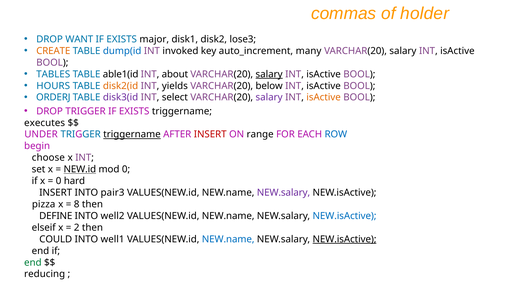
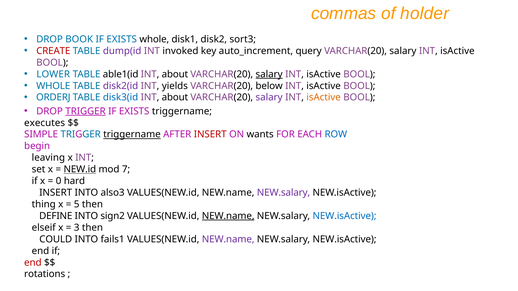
WANT: WANT -> BOOK (79, 39)
EXISTS major: major -> whole (154, 39)
lose3: lose3 -> sort3 (243, 39)
CREATE colour: orange -> red (53, 51)
dump(id colour: blue -> purple (122, 51)
many: many -> query (309, 51)
TABLES: TABLES -> LOWER (53, 74)
HOURS: HOURS -> WHOLE (53, 86)
disk2(id colour: orange -> purple (121, 86)
disk3(id colour: purple -> blue (121, 98)
select: select -> about (175, 98)
TRIGGER underline: none -> present (86, 111)
UNDER: UNDER -> SIMPLE (41, 135)
range: range -> wants (260, 135)
choose: choose -> leaving (48, 158)
mod 0: 0 -> 7 (126, 170)
pair3: pair3 -> also3 (113, 193)
pizza: pizza -> thing (44, 205)
8: 8 -> 5 (77, 205)
well2: well2 -> sign2 (113, 216)
NEW.name underline: none -> present (228, 216)
2: 2 -> 3 (77, 228)
well1: well1 -> fails1 (113, 240)
NEW.name colour: blue -> purple (228, 240)
NEW.isActive underline: present -> none (345, 240)
end colour: green -> red (33, 263)
reducing: reducing -> rotations (45, 274)
